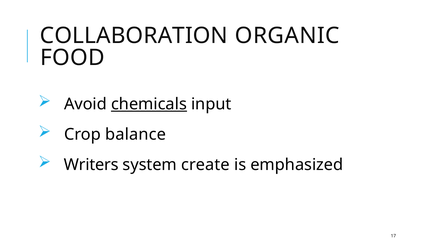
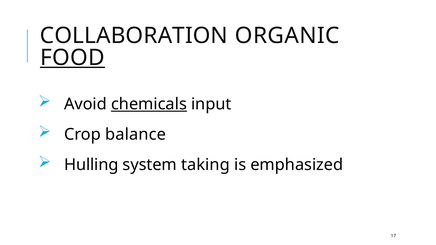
FOOD underline: none -> present (72, 58)
Writers: Writers -> Hulling (91, 165)
create: create -> taking (206, 165)
